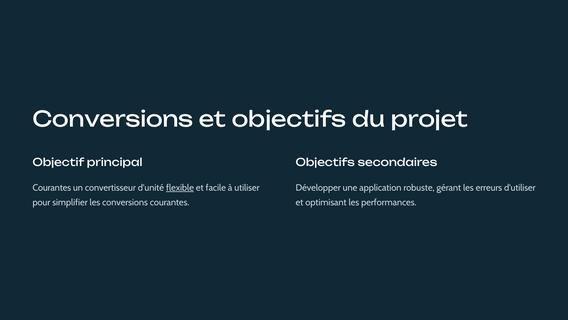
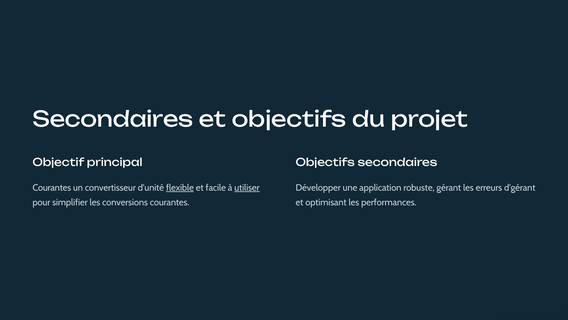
Conversions: Conversions -> Secondaires (113, 120)
utiliser underline: none -> present (247, 187)
d'utiliser: d'utiliser -> d'gérant (520, 187)
